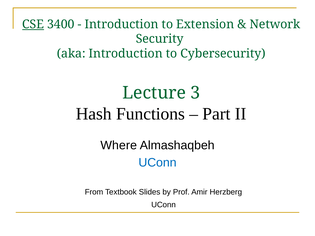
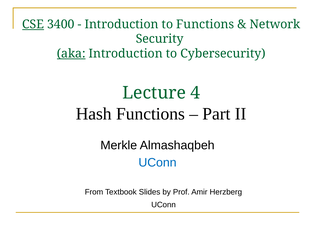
to Extension: Extension -> Functions (205, 24)
aka underline: none -> present (71, 54)
3: 3 -> 4 (195, 93)
Where: Where -> Merkle (119, 146)
